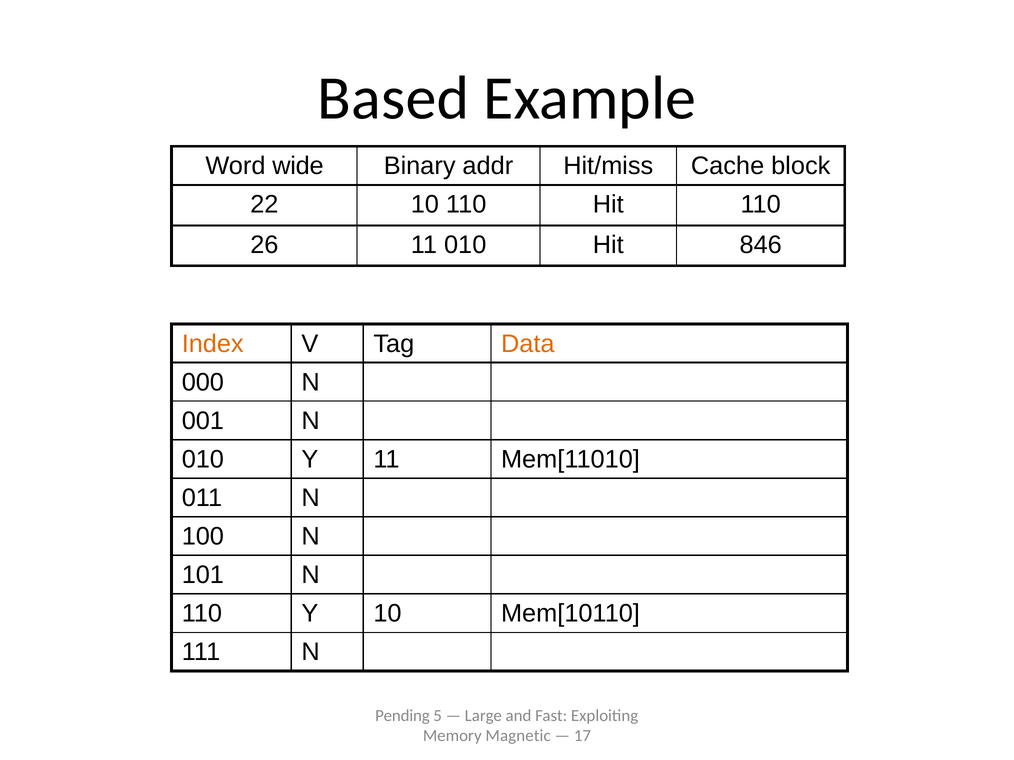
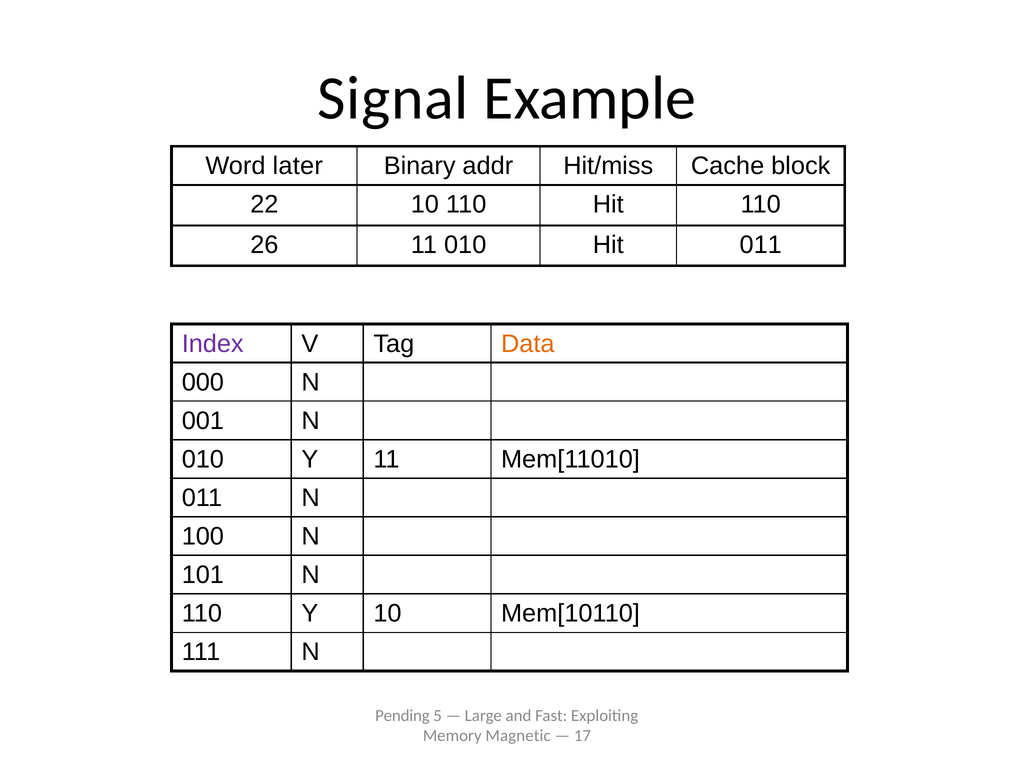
Based: Based -> Signal (393, 98)
wide: wide -> later (298, 166)
Hit 846: 846 -> 011 (761, 245)
Index colour: orange -> purple (213, 344)
